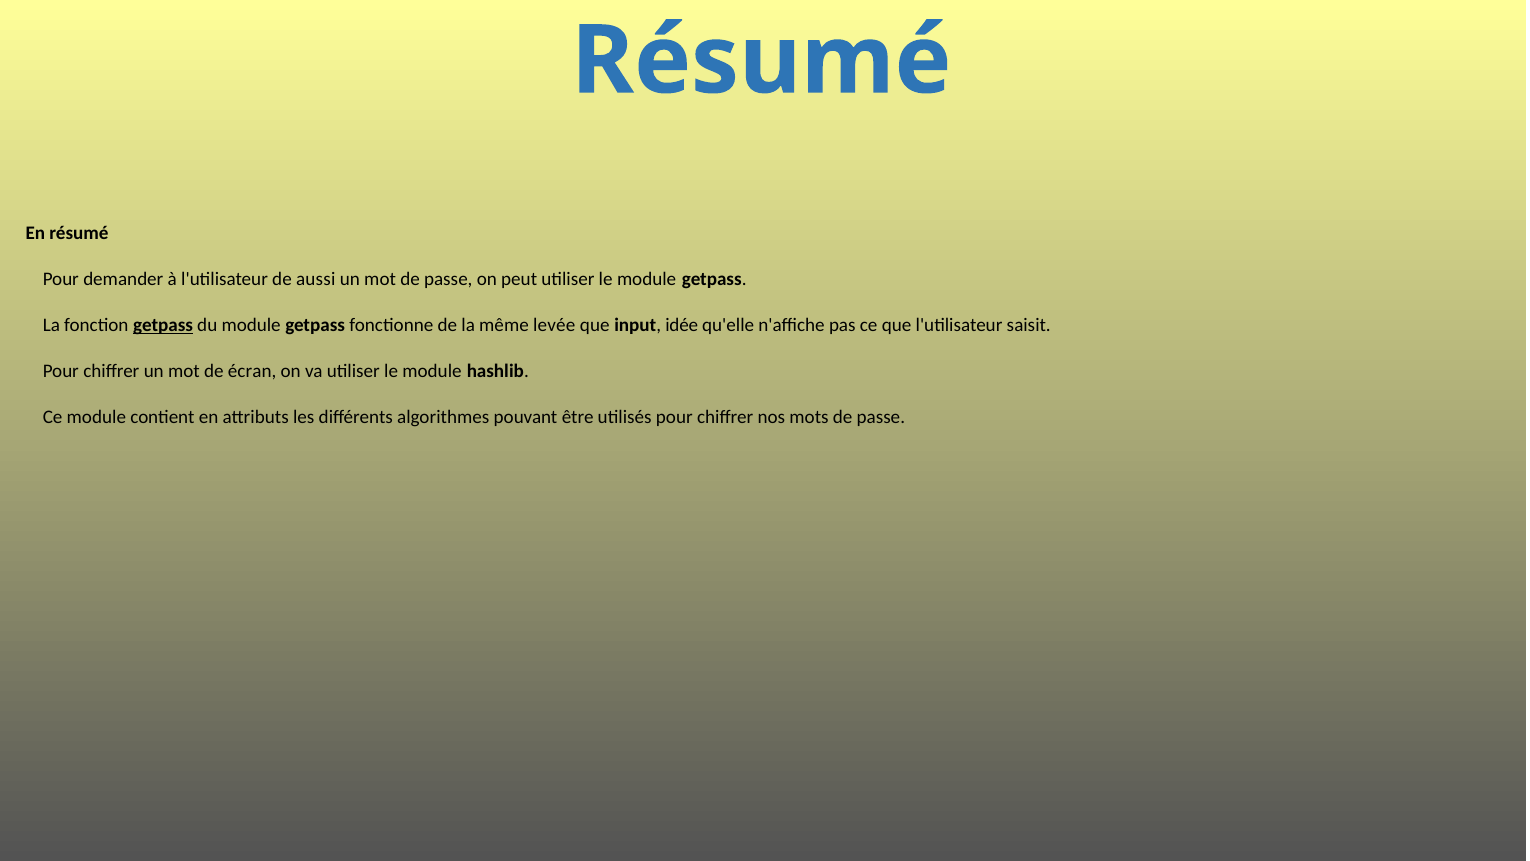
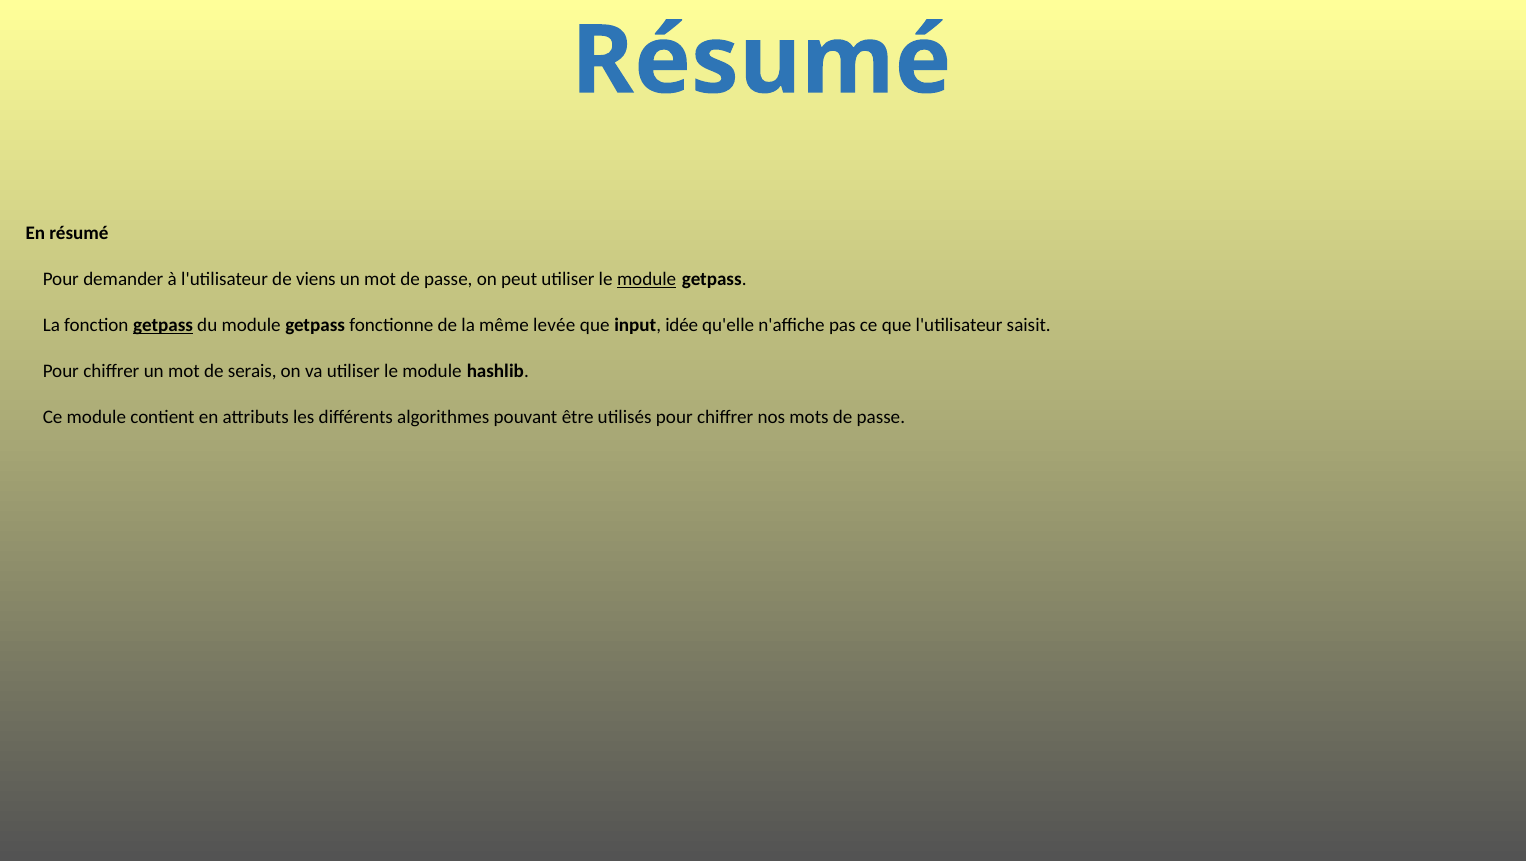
aussi: aussi -> viens (316, 279)
module underline: none -> present (647, 279)
écran: écran -> serais (252, 371)
